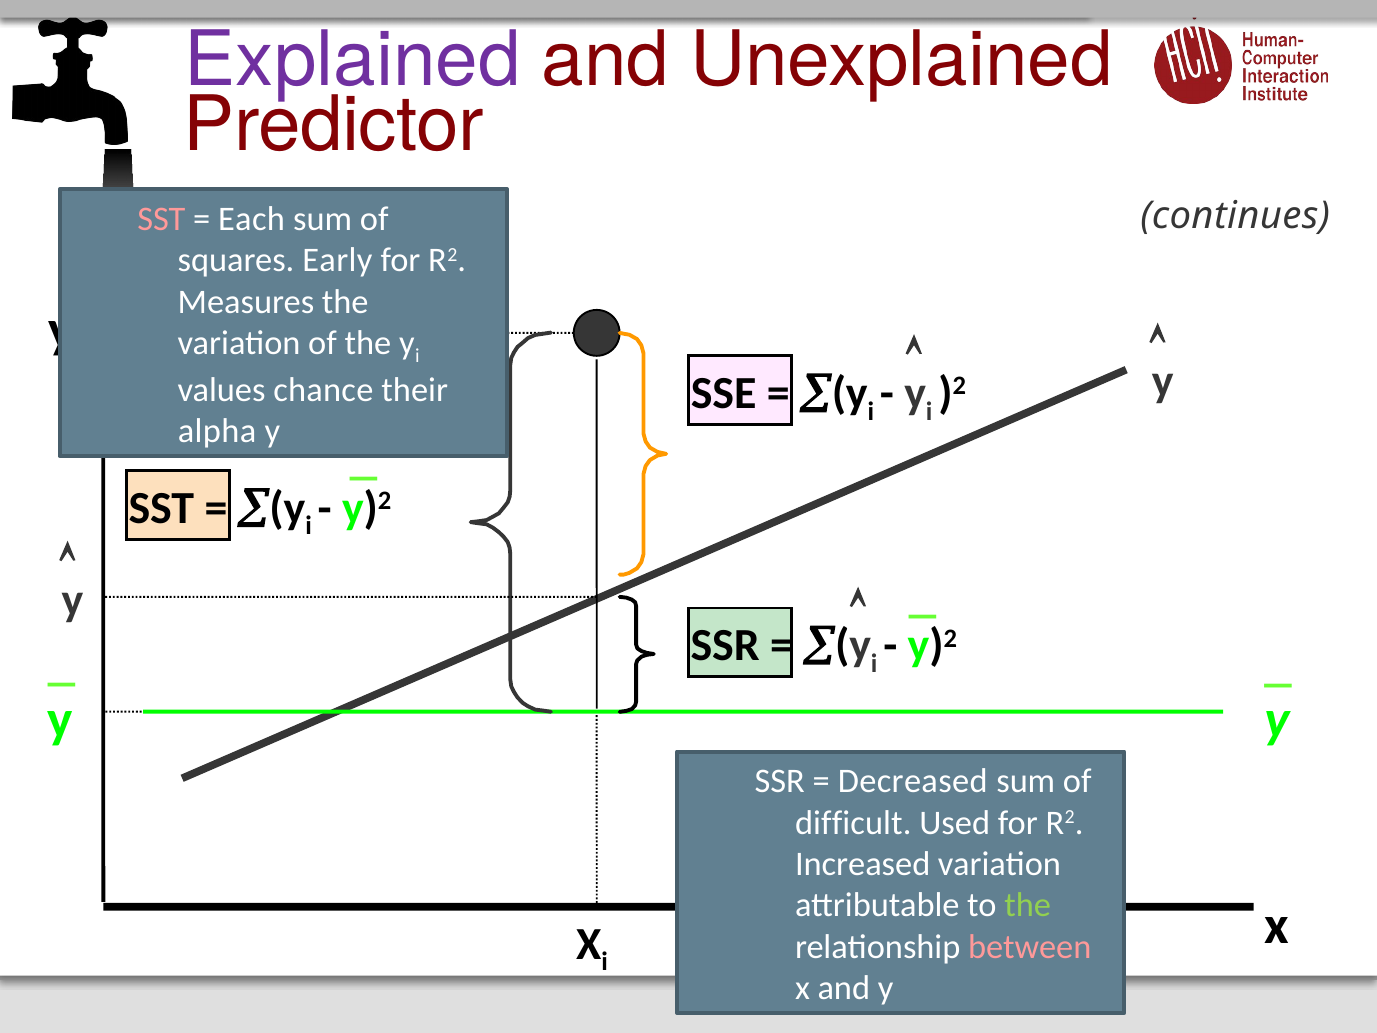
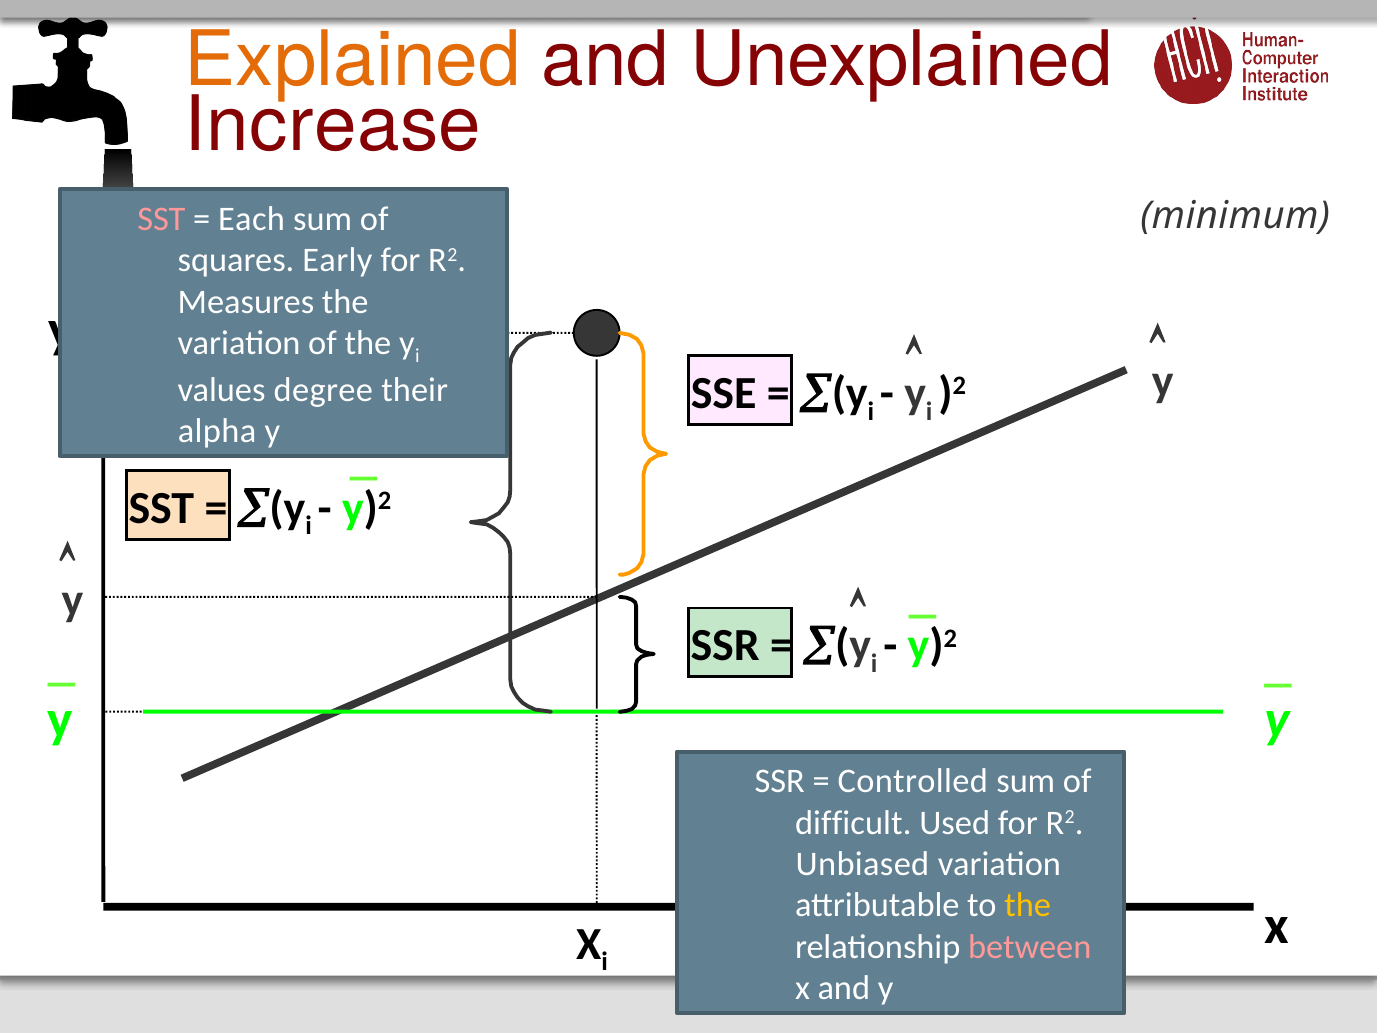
Explained colour: purple -> orange (353, 60)
Predictor: Predictor -> Increase (333, 125)
continues: continues -> minimum (1235, 216)
chance: chance -> degree (323, 390)
Decreased: Decreased -> Controlled (913, 781)
Increased: Increased -> Unbiased (863, 864)
the colour: light green -> yellow (1028, 905)
